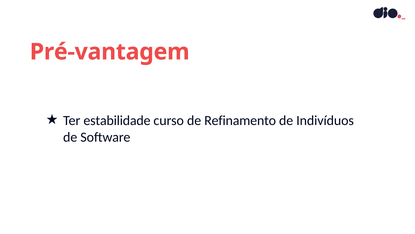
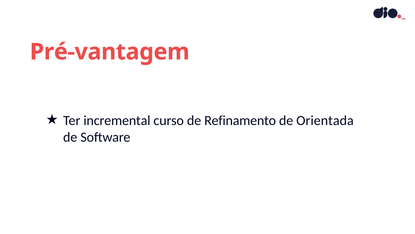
estabilidade: estabilidade -> incremental (117, 120)
Indivíduos: Indivíduos -> Orientada (325, 120)
